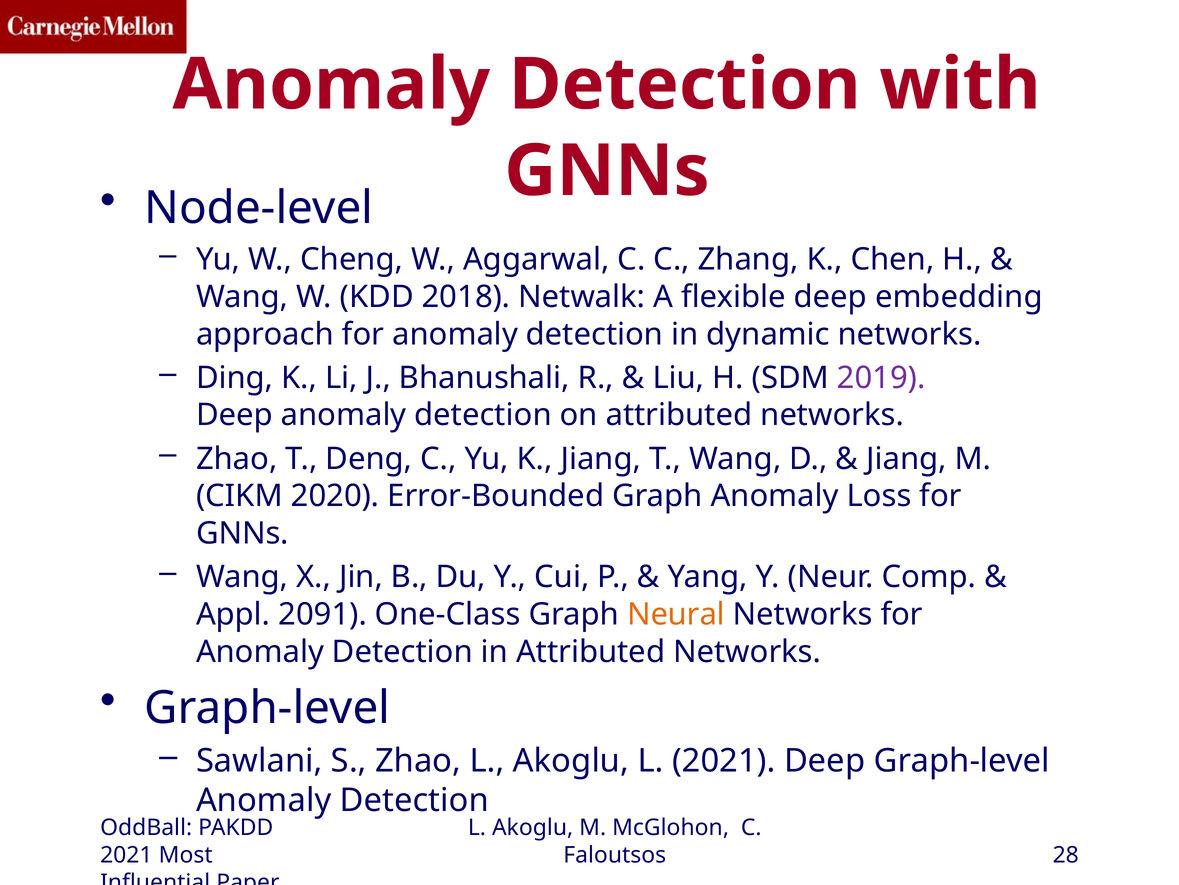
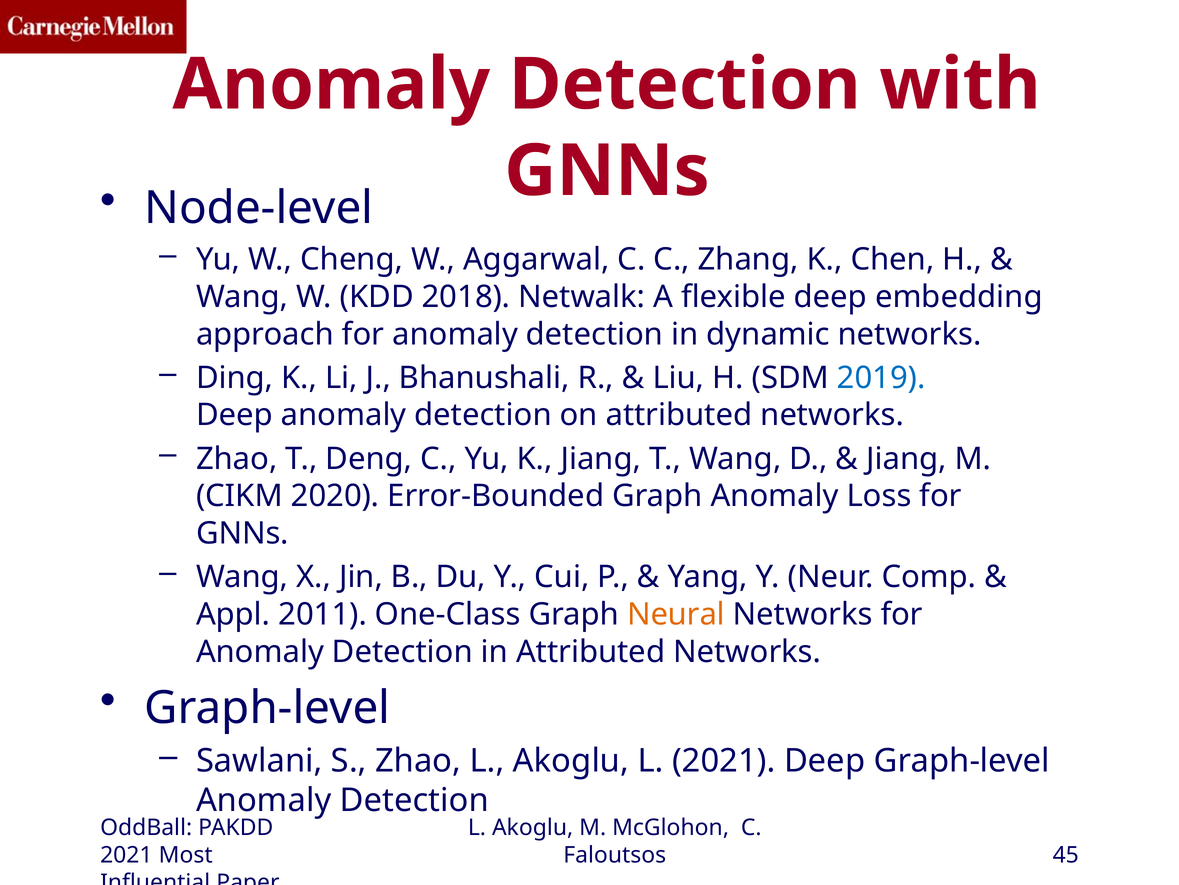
2019 colour: purple -> blue (881, 378)
2091: 2091 -> 2011 (323, 614)
28: 28 -> 45 (1066, 854)
